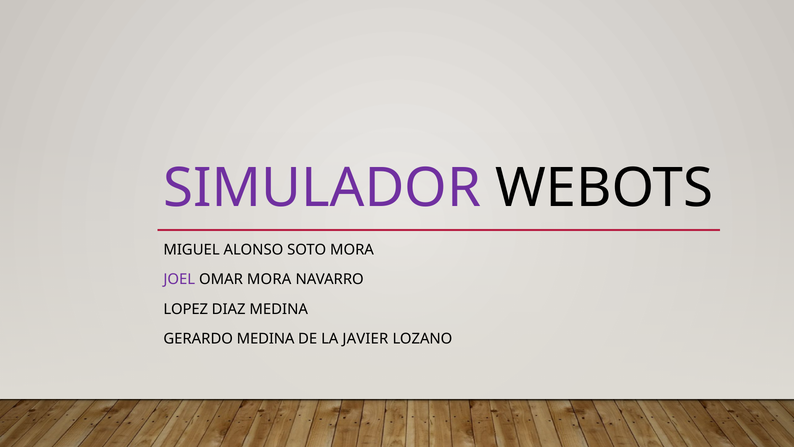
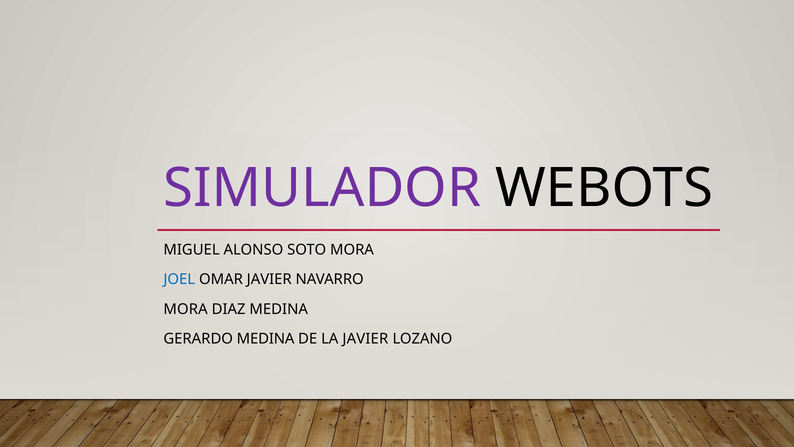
JOEL colour: purple -> blue (179, 279)
OMAR MORA: MORA -> JAVIER (269, 279)
LOPEZ: LOPEZ -> MORA (186, 309)
